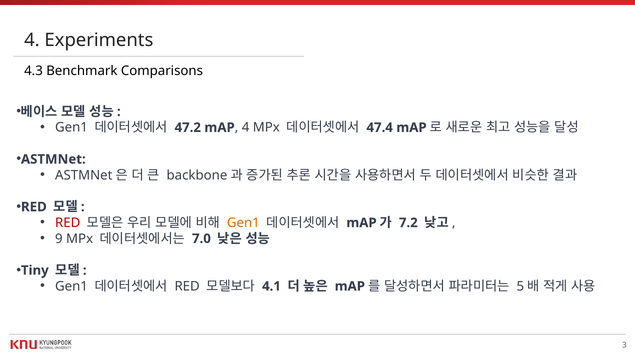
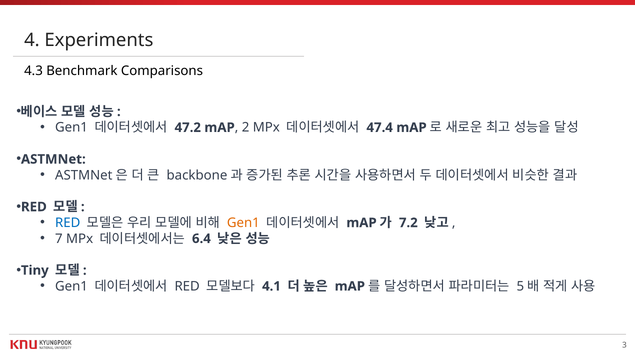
4: 4 -> 2 (246, 128)
RED colour: red -> blue (68, 223)
9: 9 -> 7 (59, 239)
7.0: 7.0 -> 6.4 (201, 239)
